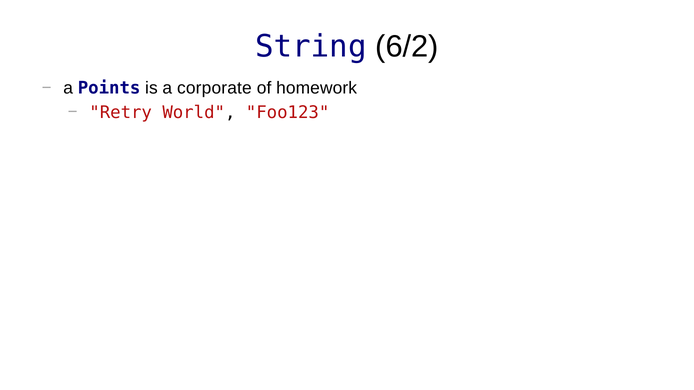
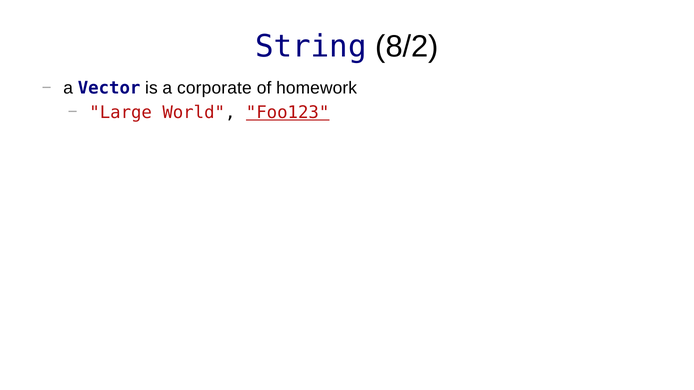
6/2: 6/2 -> 8/2 (407, 47)
Points: Points -> Vector (109, 88)
Retry: Retry -> Large (121, 113)
Foo123 underline: none -> present (288, 113)
